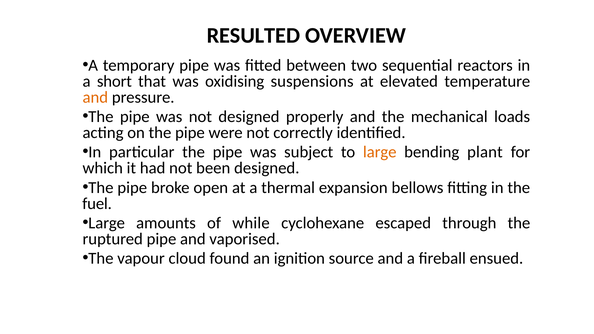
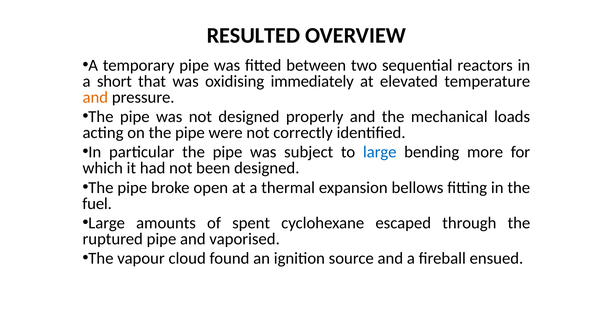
suspensions: suspensions -> immediately (312, 81)
large colour: orange -> blue (380, 152)
plant: plant -> more (485, 152)
while: while -> spent (251, 223)
